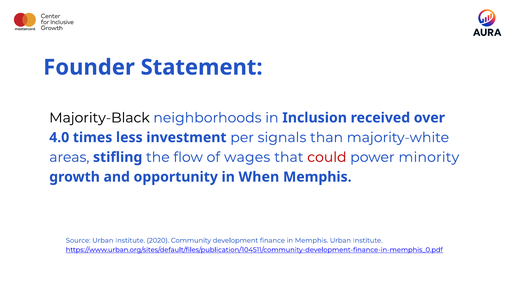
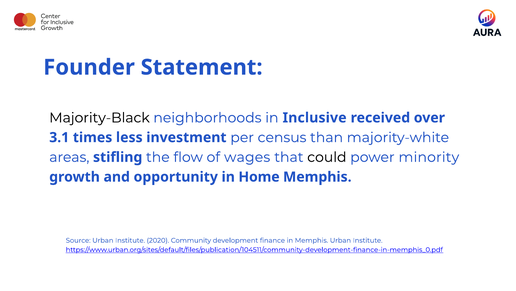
Inclusion: Inclusion -> Inclusive (315, 117)
4.0: 4.0 -> 3.1 (59, 137)
signals: signals -> census (282, 137)
could colour: red -> black (327, 157)
When: When -> Home (259, 176)
